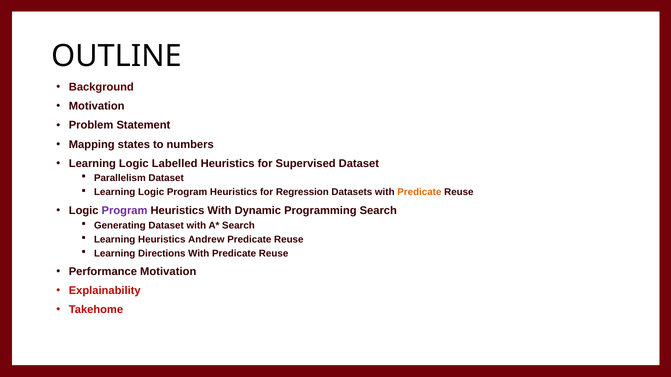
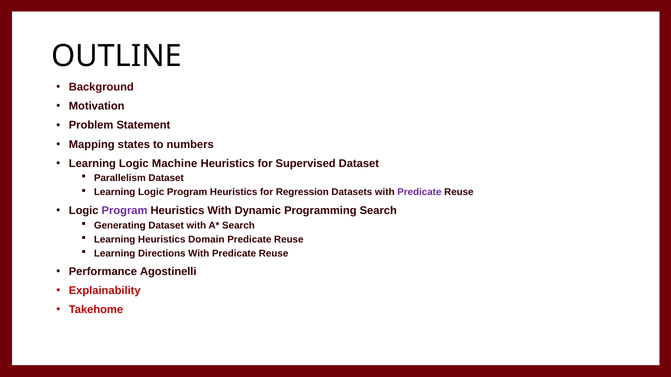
Labelled: Labelled -> Machine (175, 164)
Predicate colour: orange -> purple (419, 192)
Andrew: Andrew -> Domain (206, 240)
Performance Motivation: Motivation -> Agostinelli (168, 272)
